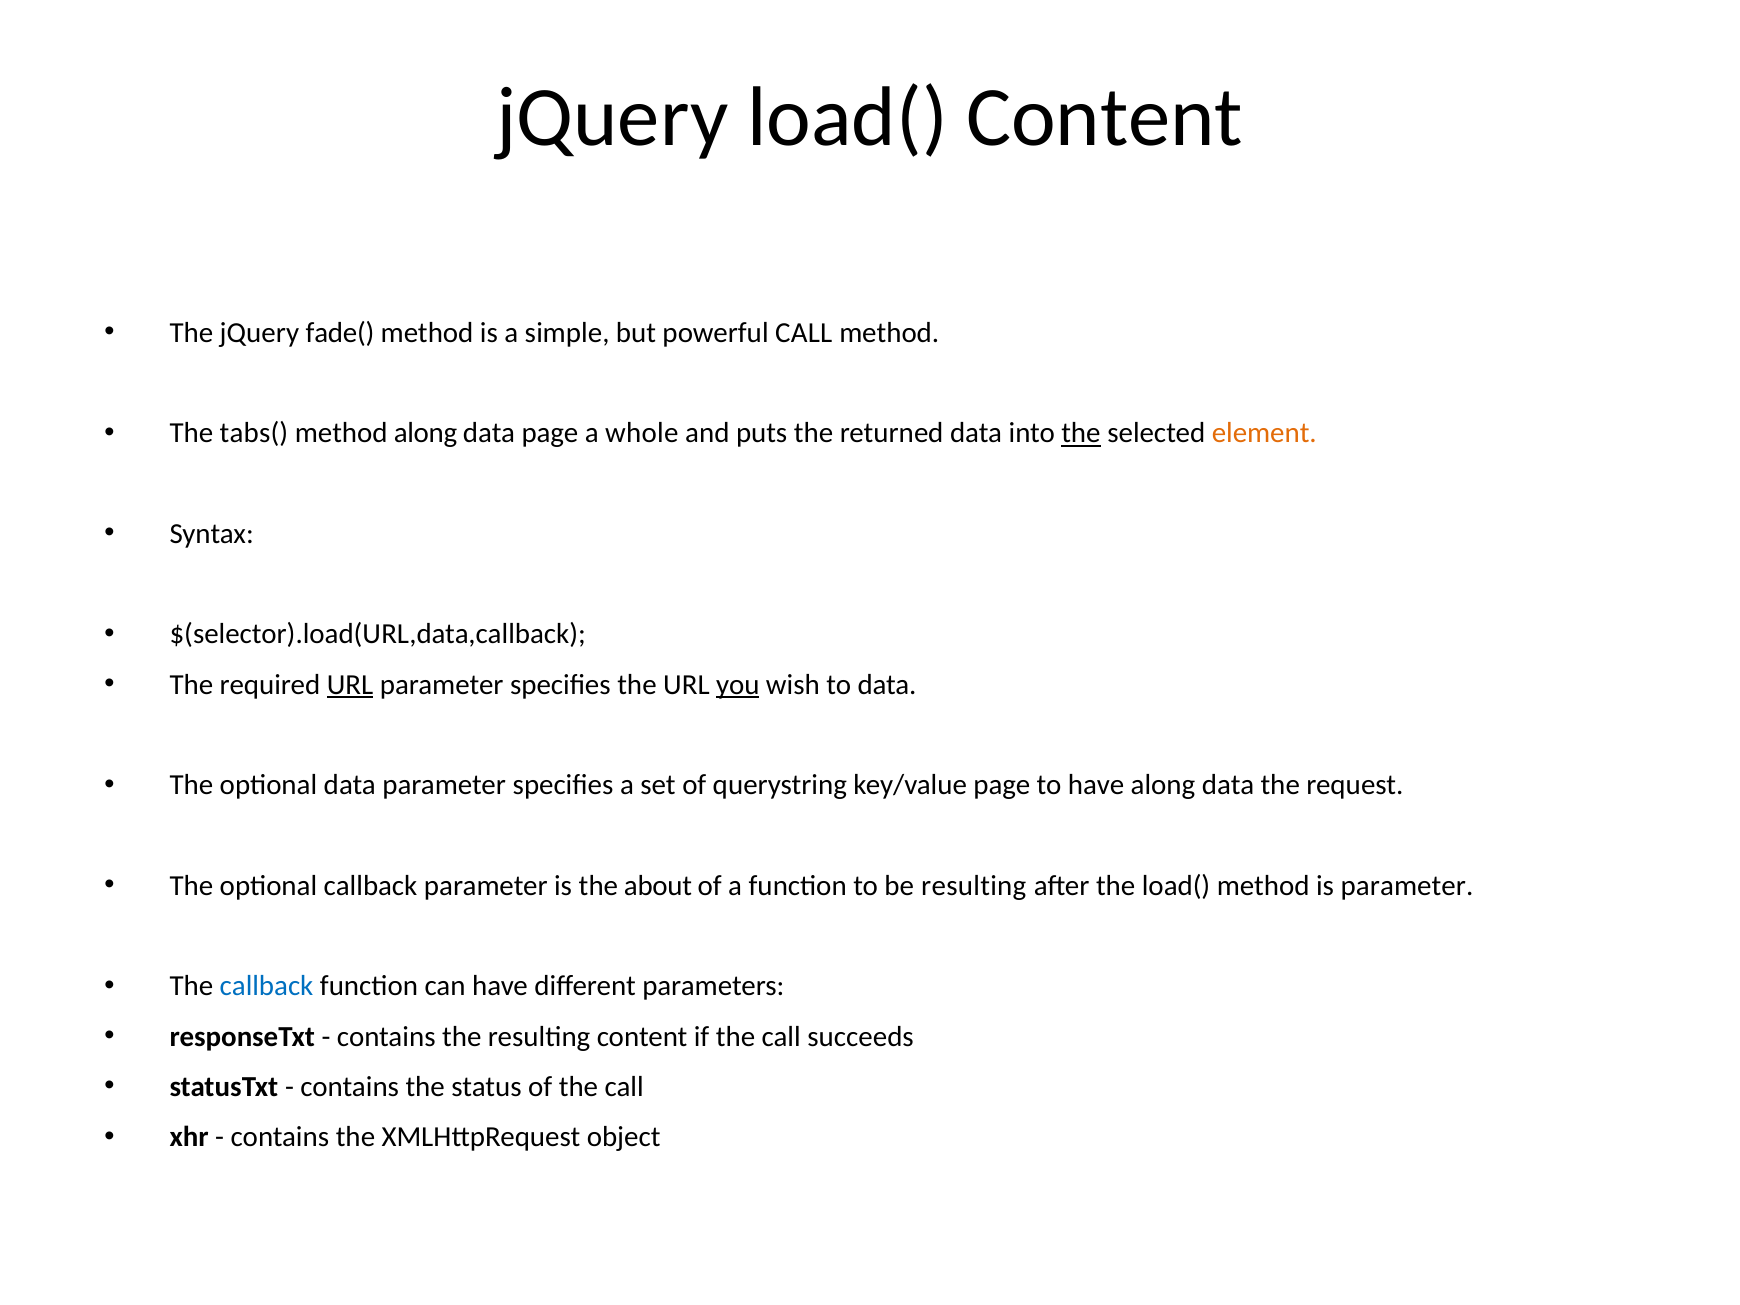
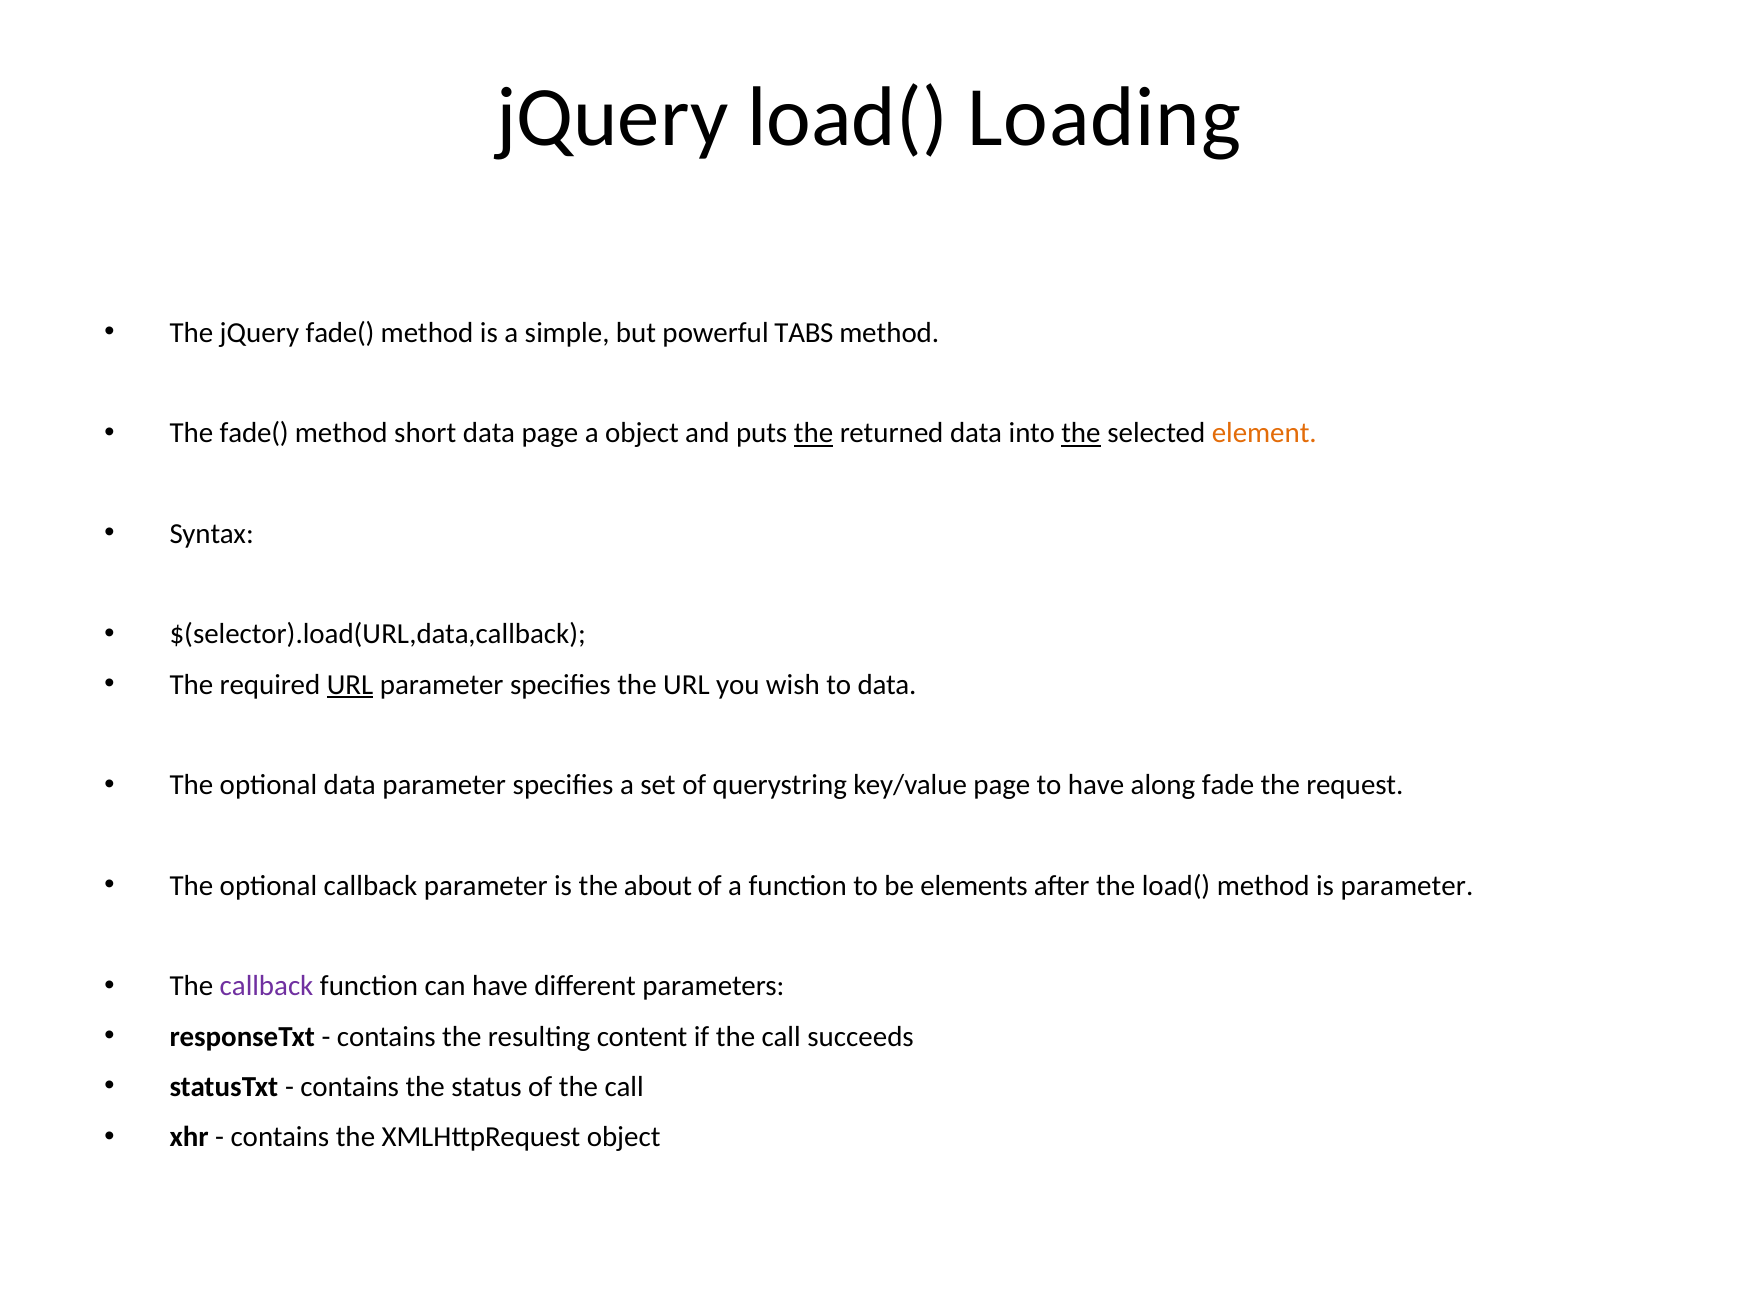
load( Content: Content -> Loading (1104, 118)
powerful CALL: CALL -> TABS (804, 333)
The tabs(: tabs( -> fade( (254, 433)
method along: along -> short (425, 433)
a whole: whole -> object (642, 433)
the underline: none -> present (814, 433)
you underline: present -> none (738, 685)
data: data -> fade (1228, 785)
be resulting: resulting -> elements (974, 886)
callback colour: blue -> purple (267, 986)
